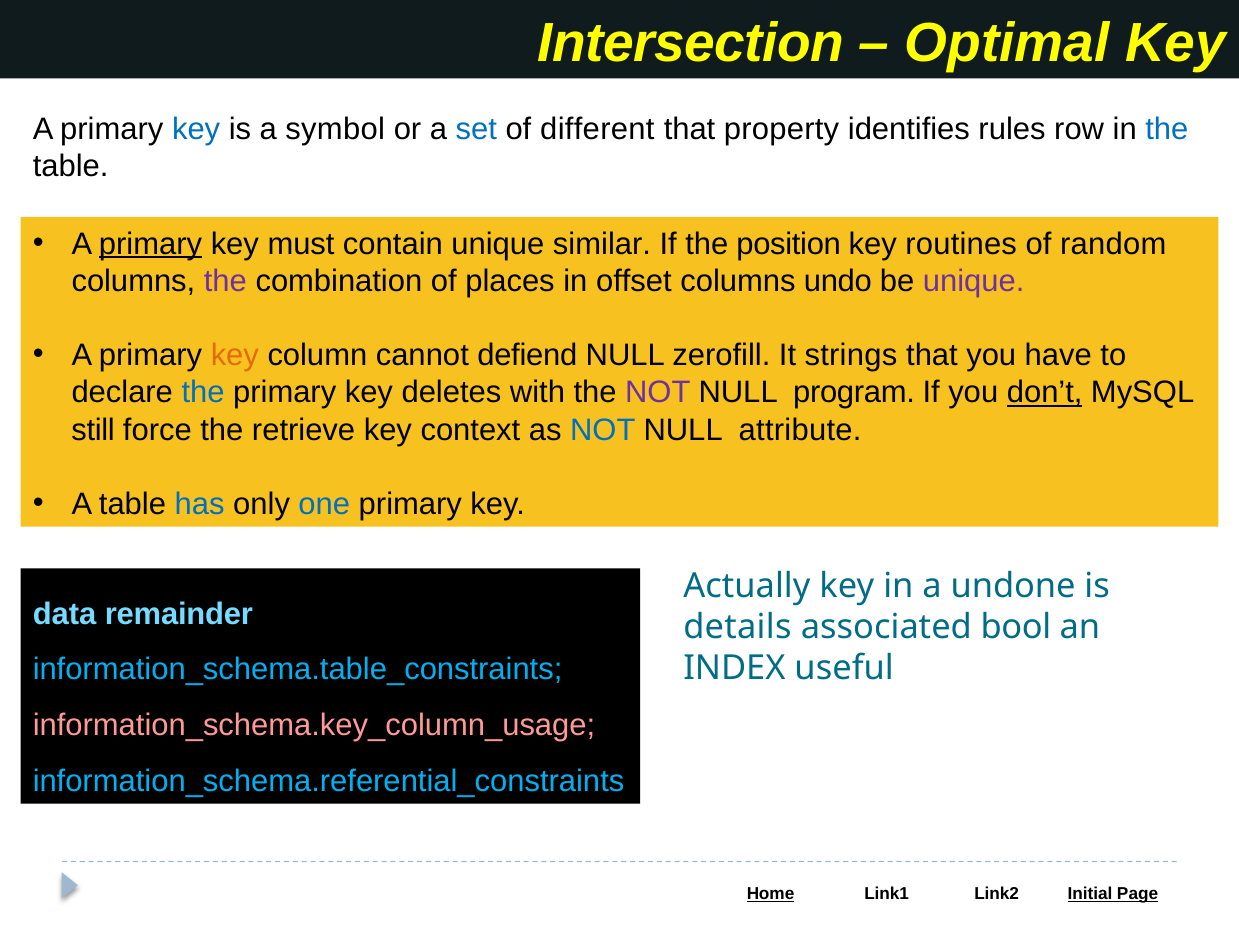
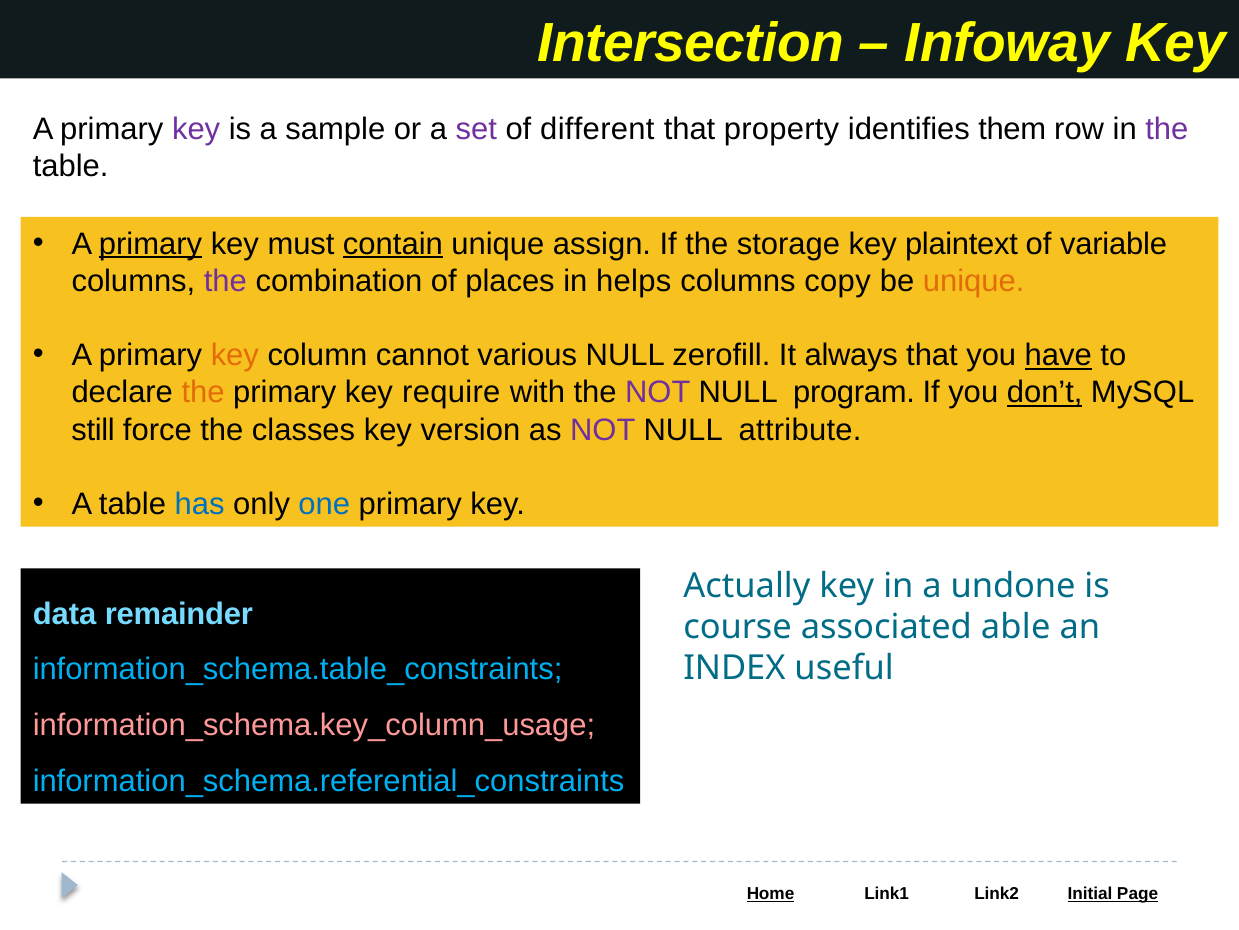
Optimal: Optimal -> Infoway (1007, 43)
key colour: blue -> purple (196, 129)
symbol: symbol -> sample (335, 129)
set colour: blue -> purple (476, 129)
rules: rules -> them (1012, 129)
the colour: blue -> purple (1167, 129)
contain underline: none -> present (393, 244)
similar: similar -> assign (602, 244)
position: position -> storage (788, 244)
routines: routines -> plaintext (961, 244)
random: random -> variable (1114, 244)
offset: offset -> helps (634, 281)
undo: undo -> copy (838, 281)
unique colour: purple -> orange (974, 281)
defiend: defiend -> various (527, 355)
strings: strings -> always (851, 355)
have underline: none -> present (1058, 355)
the colour: blue -> orange (203, 392)
deletes: deletes -> require (451, 392)
retrieve: retrieve -> classes (304, 429)
context: context -> version (470, 429)
NOT colour: blue -> purple (603, 429)
details: details -> course (738, 627)
bool: bool -> able (1016, 627)
